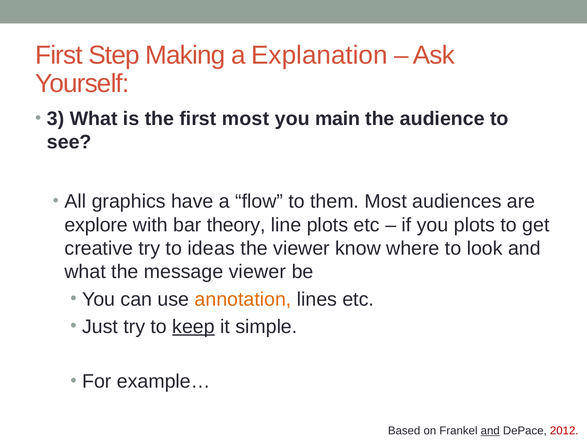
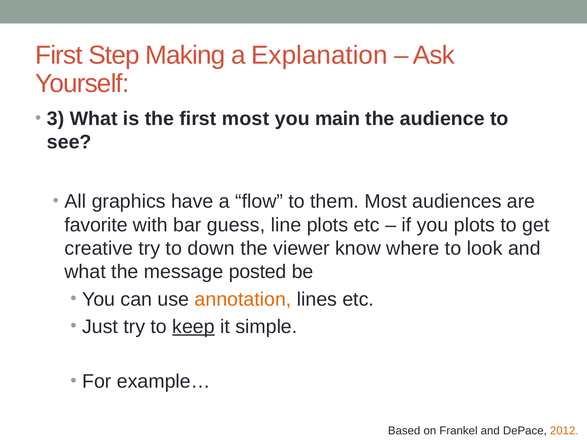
explore: explore -> favorite (96, 225)
theory: theory -> guess (236, 225)
ideas: ideas -> down (211, 249)
message viewer: viewer -> posted (258, 272)
and underline: present -> none (490, 431)
2012 colour: red -> orange (564, 431)
